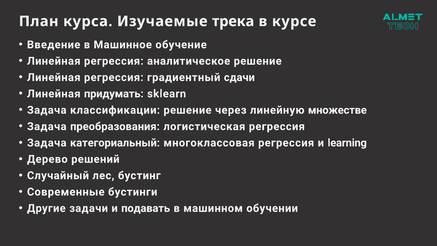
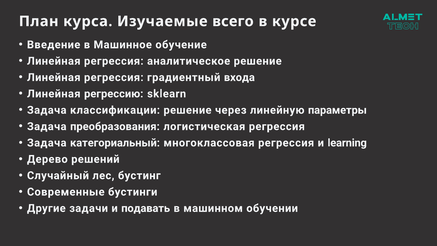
трека: трека -> всего (233, 21)
сдачи: сдачи -> входа (239, 77)
придумать: придумать -> регрессию (114, 94)
множестве: множестве -> параметры (337, 110)
